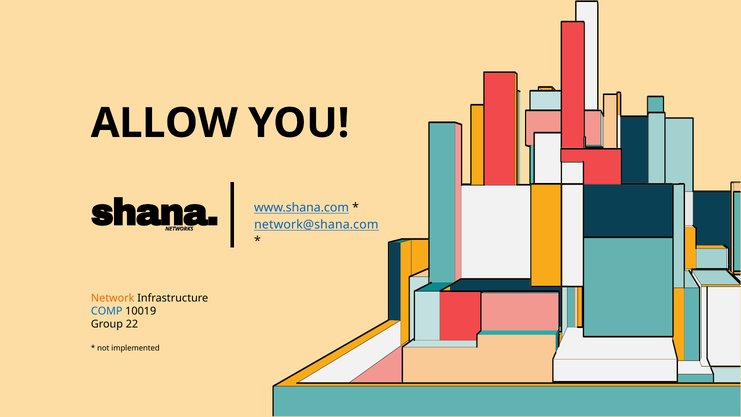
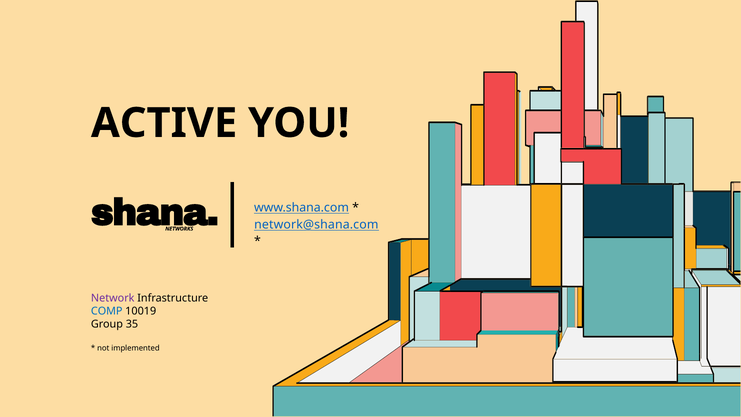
ALLOW: ALLOW -> ACTIVE (164, 123)
Network colour: orange -> purple (113, 298)
22: 22 -> 35 (132, 324)
